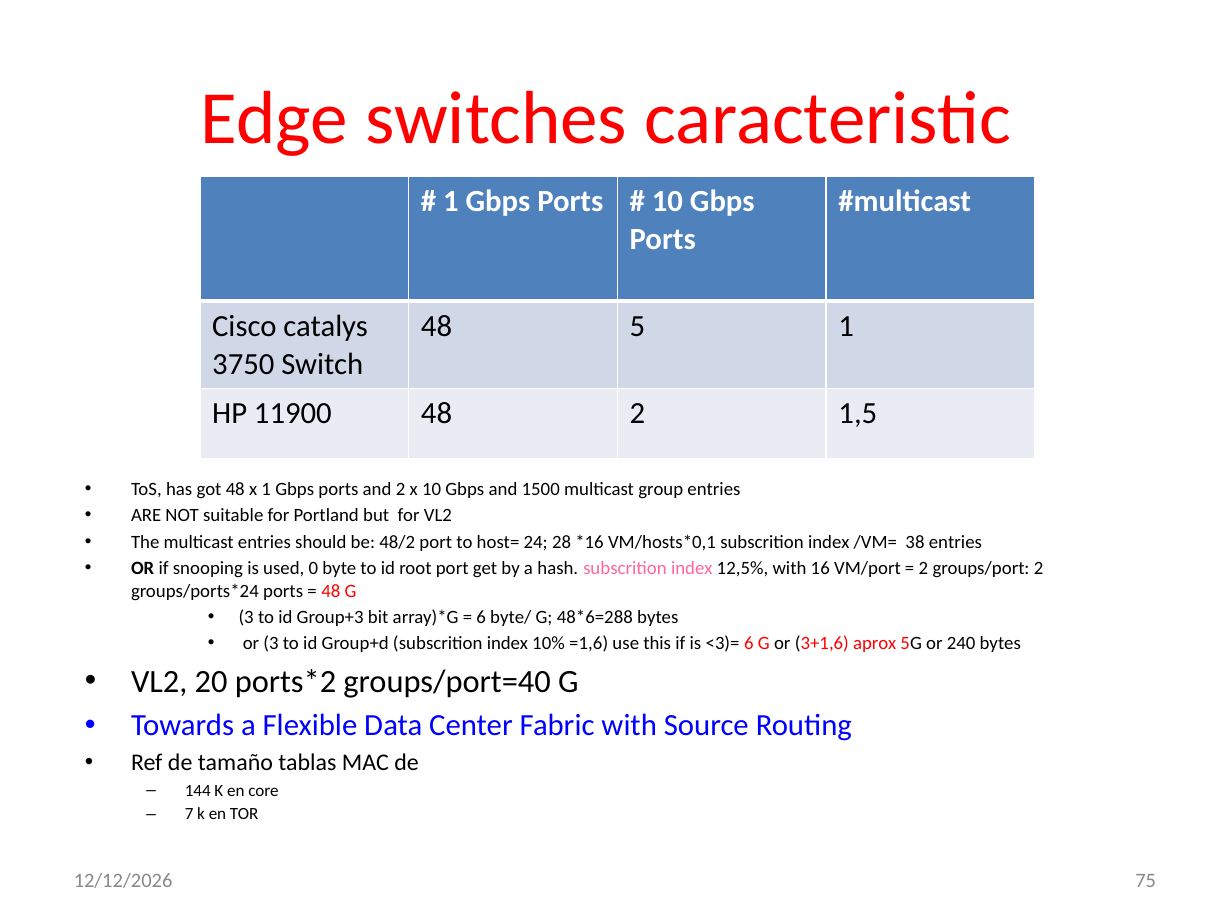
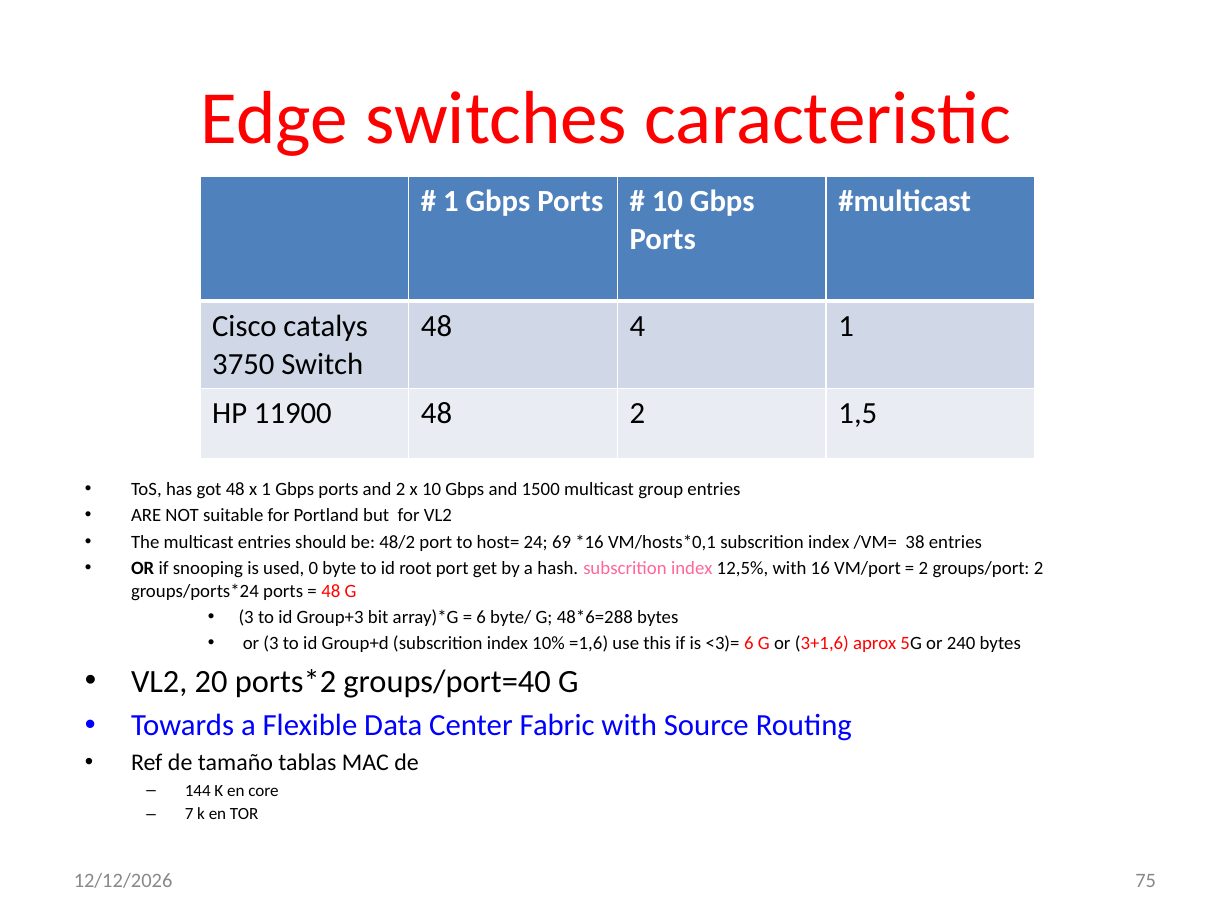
5: 5 -> 4 (638, 327)
28: 28 -> 69 (562, 542)
